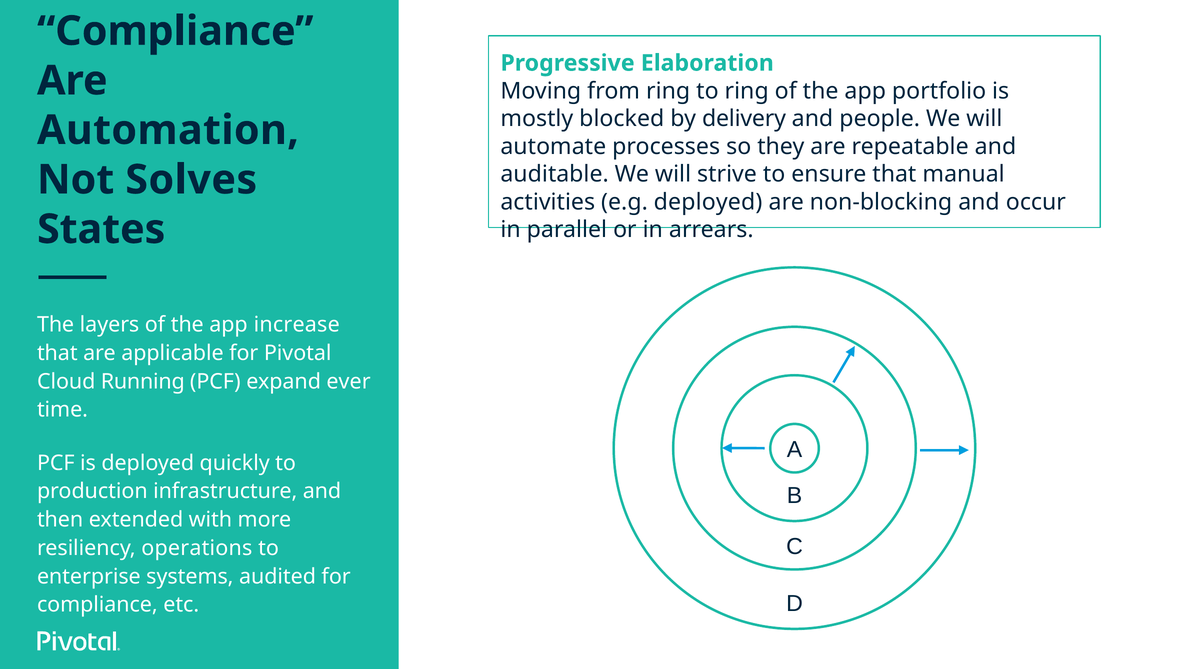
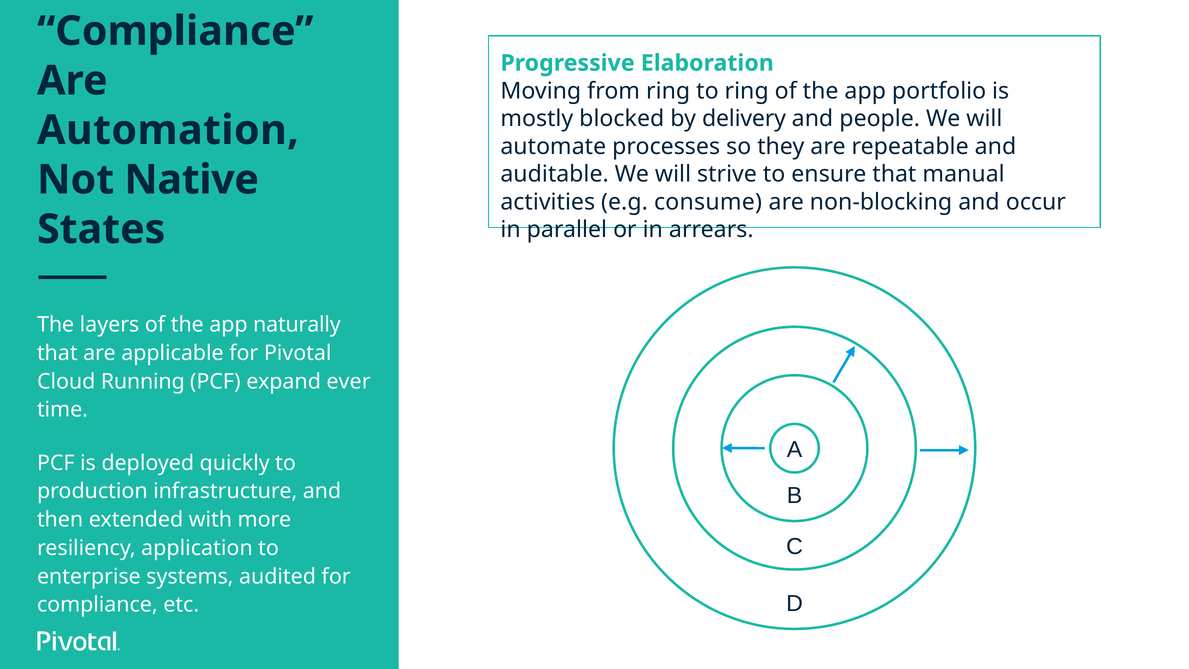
Solves: Solves -> Native (192, 180)
e.g deployed: deployed -> consume (708, 202)
increase: increase -> naturally (297, 325)
operations: operations -> application (197, 548)
